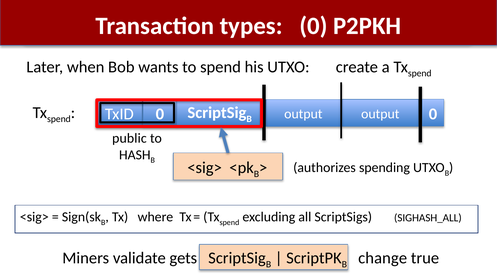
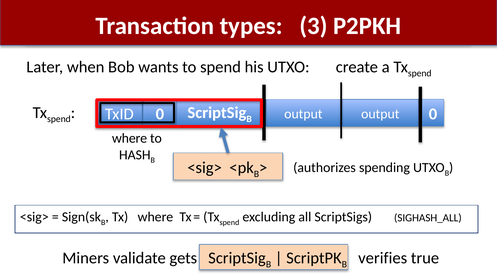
types 0: 0 -> 3 (313, 26)
public: public -> where (130, 138)
change: change -> verifies (383, 258)
